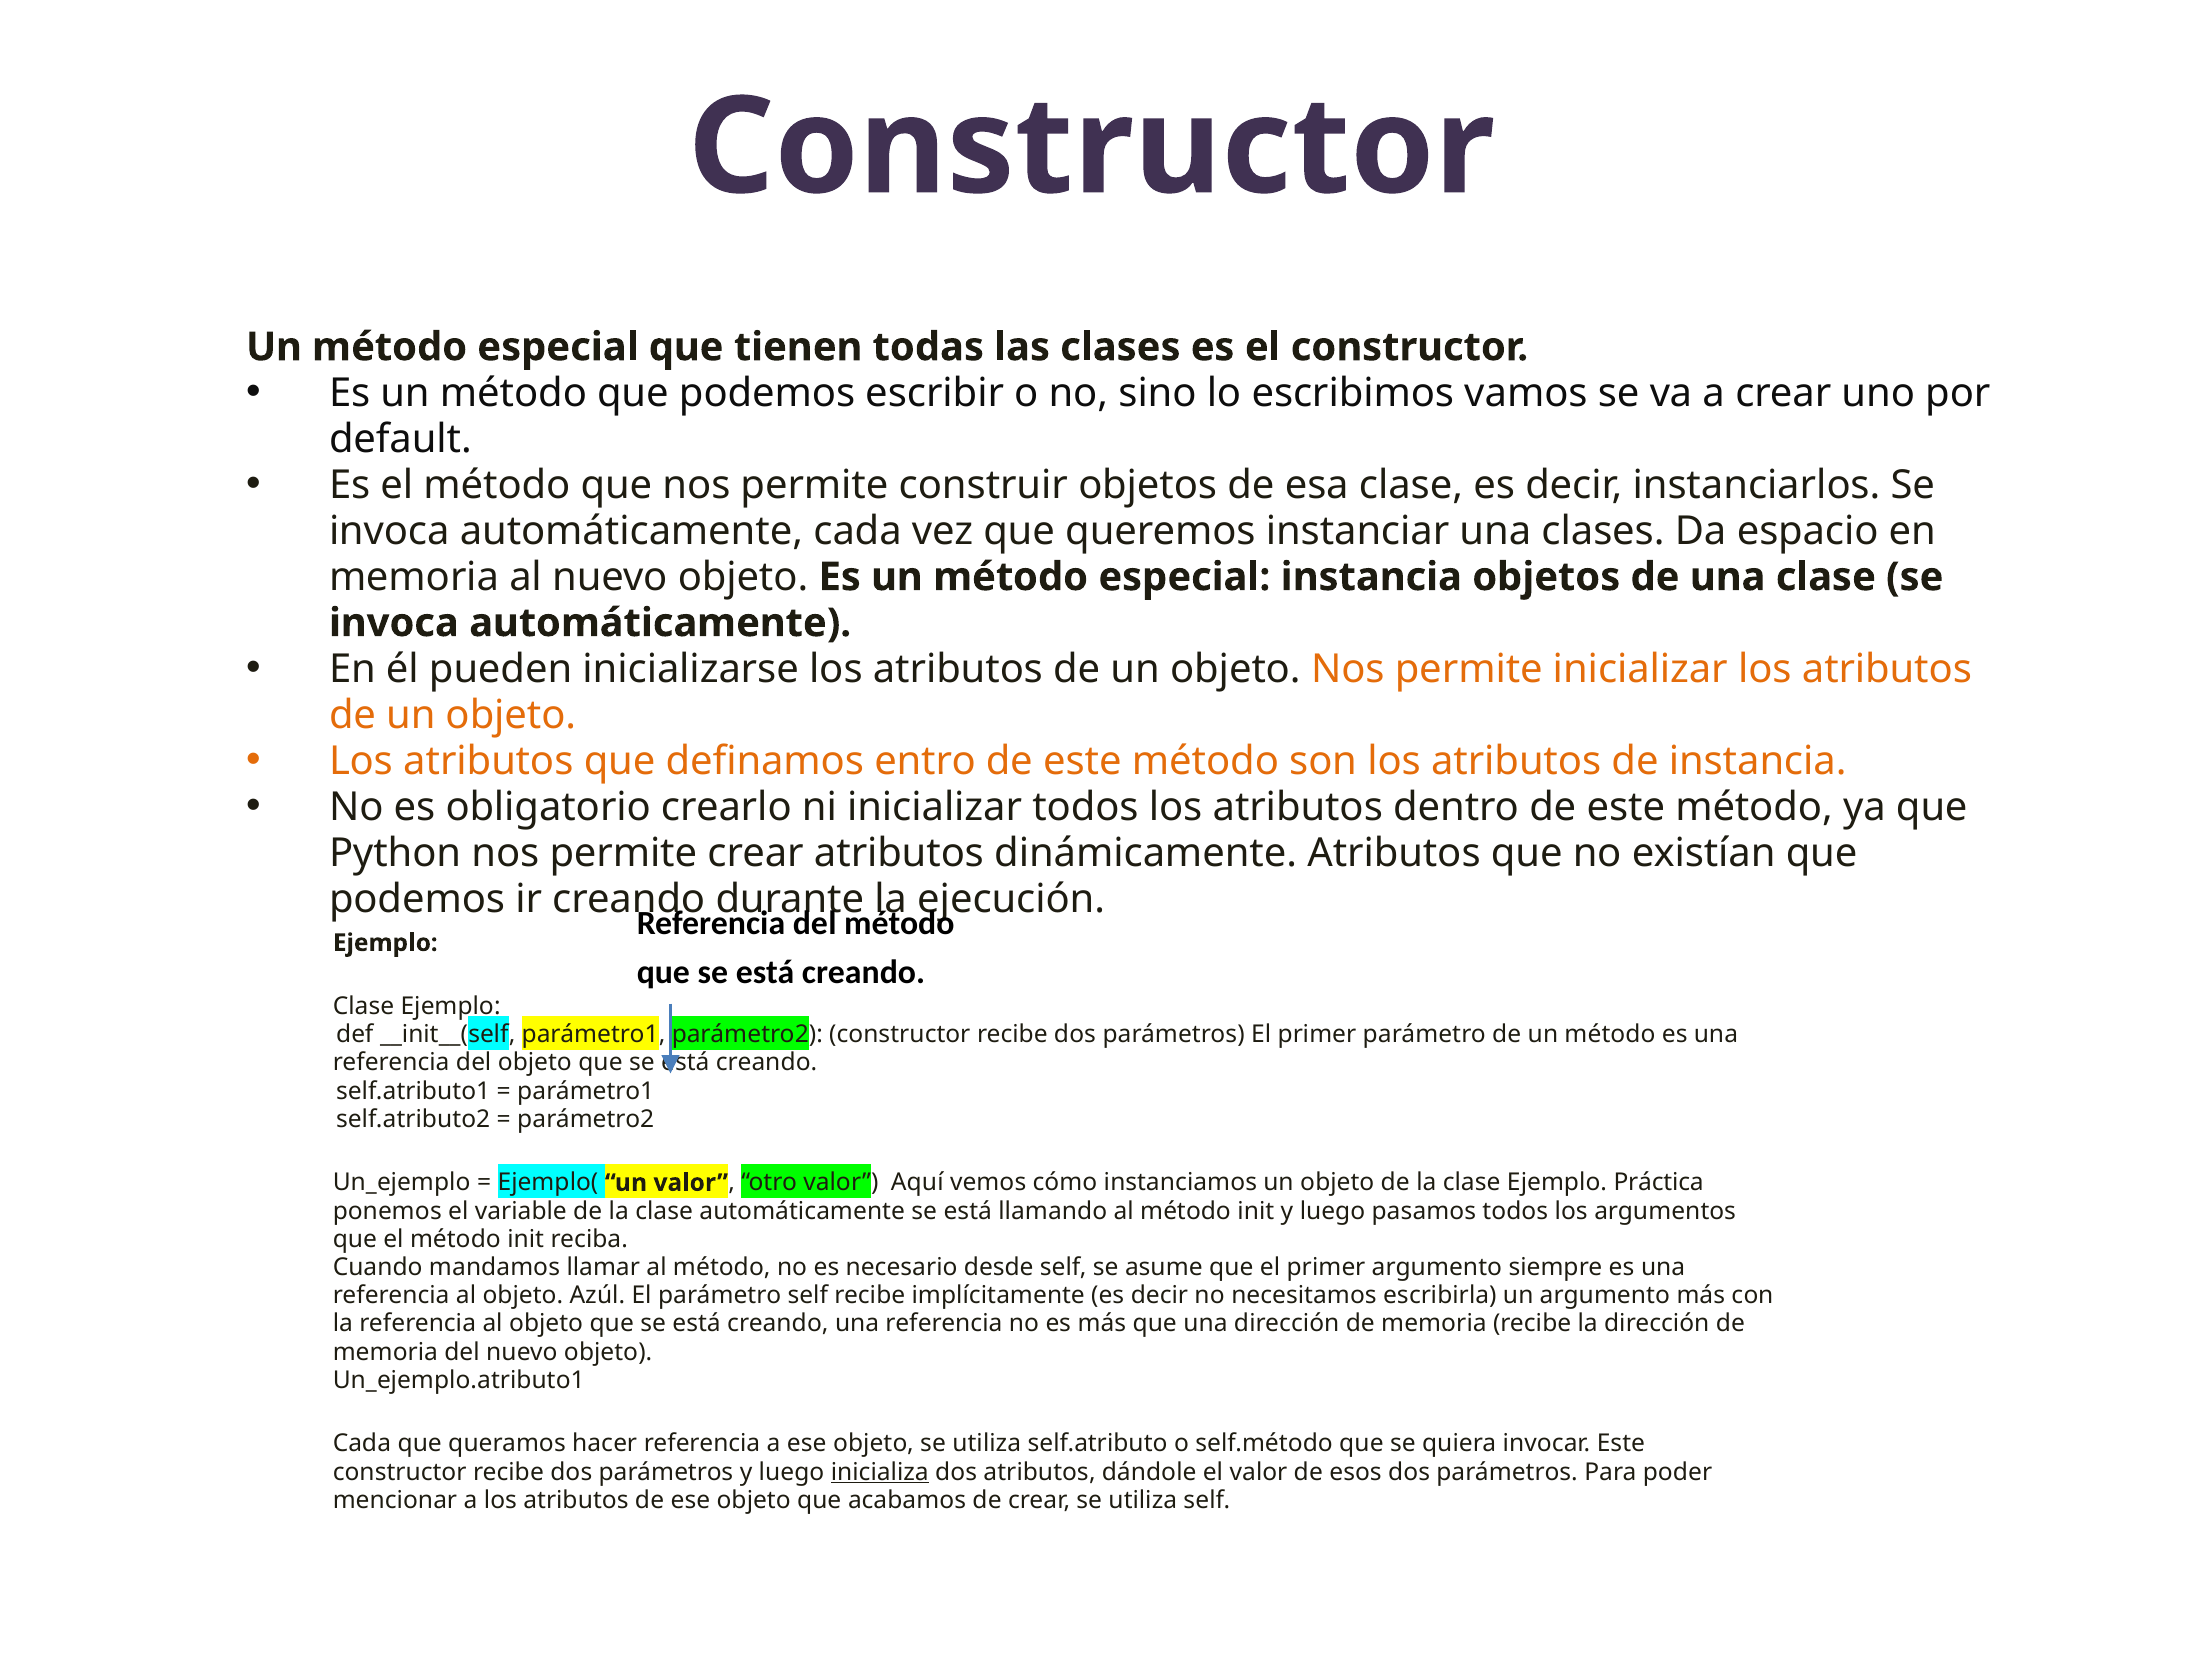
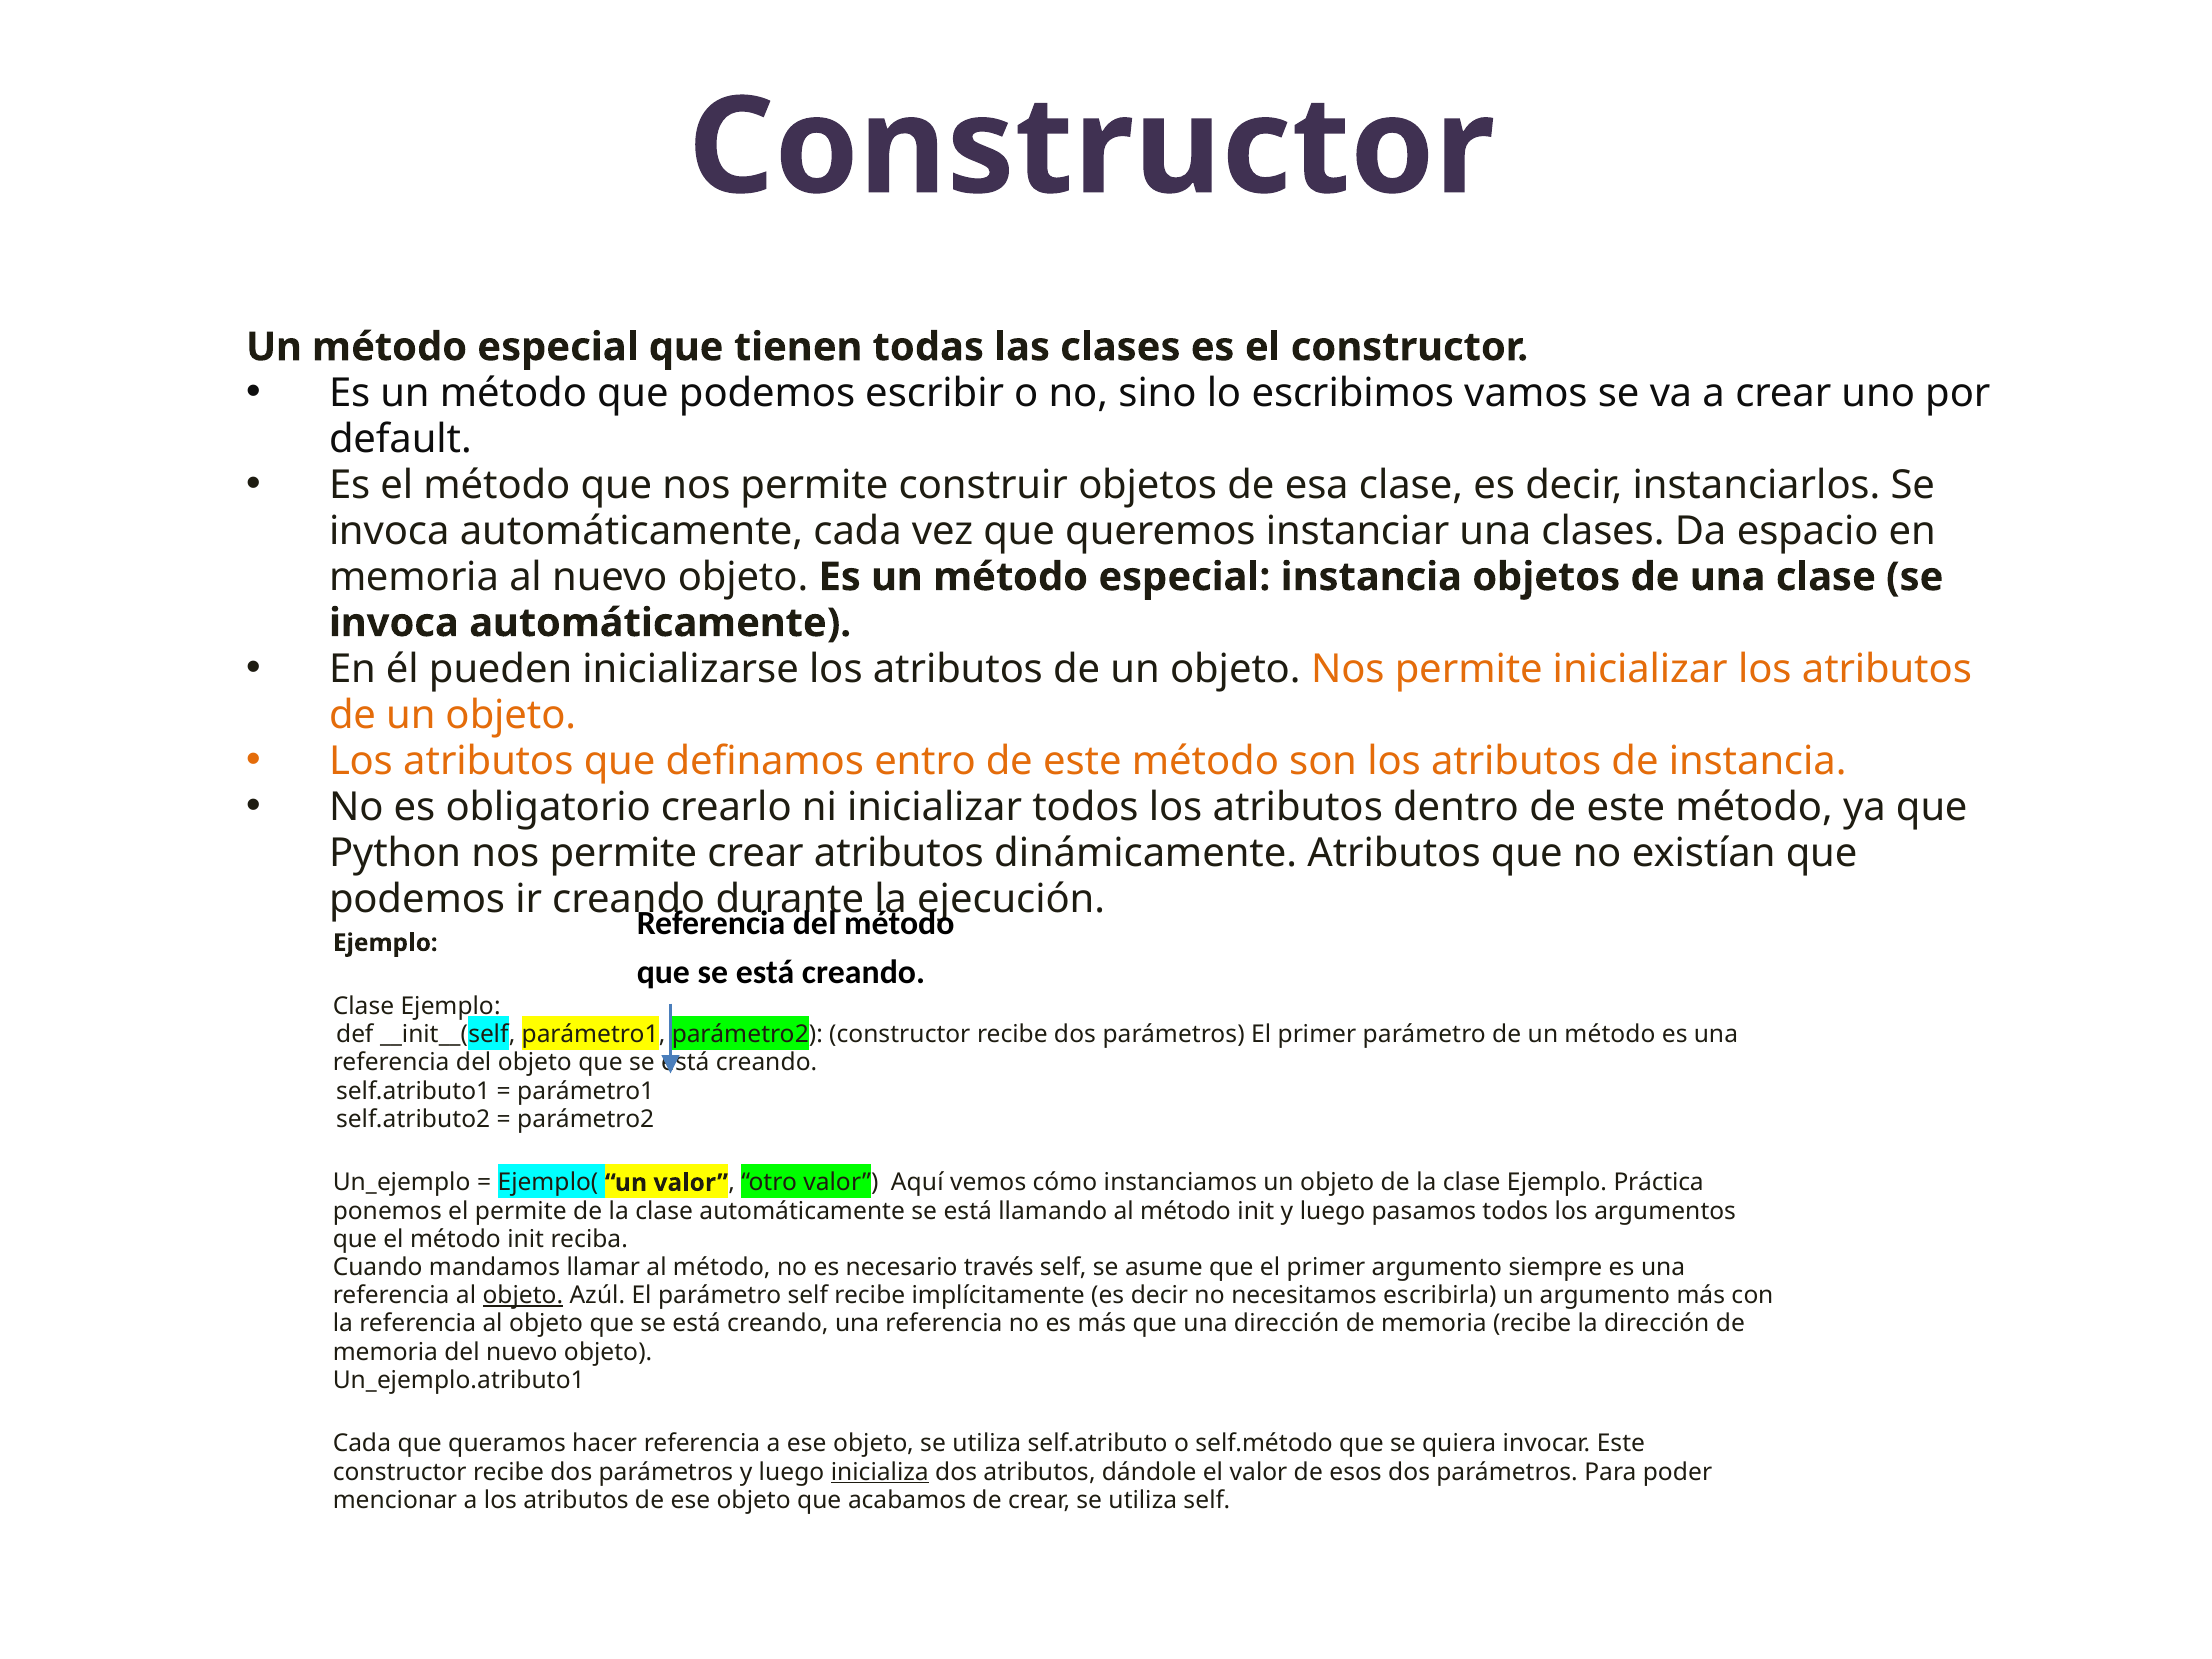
el variable: variable -> permite (521, 1211)
desde: desde -> través (999, 1267)
objeto underline: none -> present (523, 1296)
